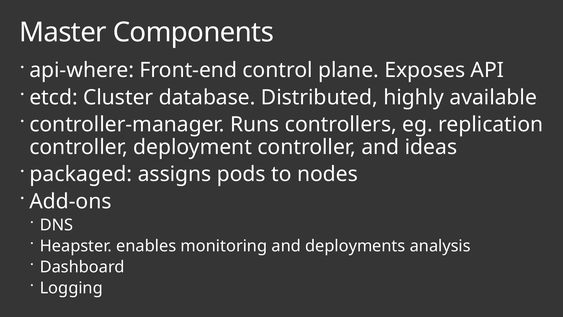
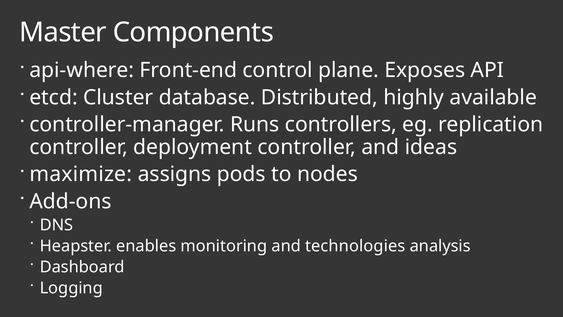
packaged: packaged -> maximize (81, 174)
deployments: deployments -> technologies (355, 246)
